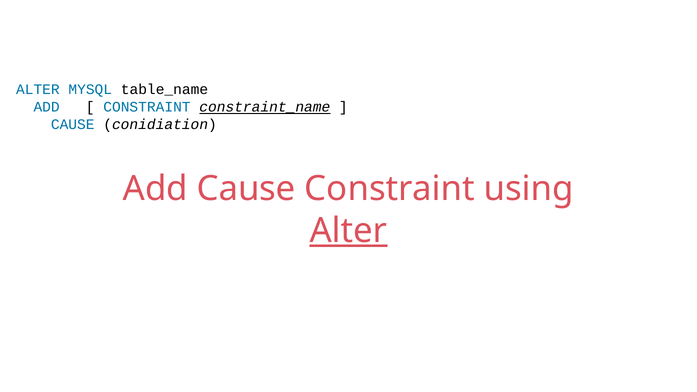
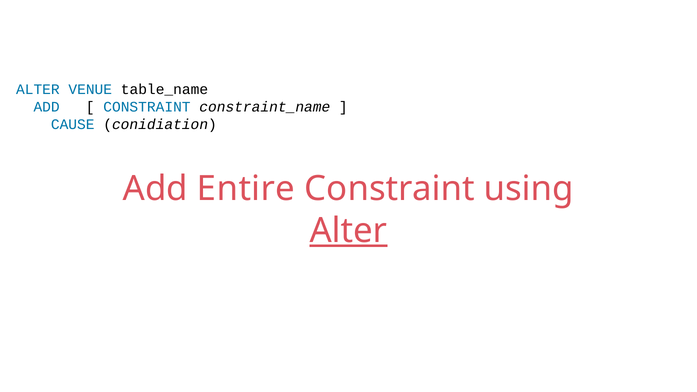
MYSQL: MYSQL -> VENUE (90, 90)
constraint_name underline: present -> none (265, 107)
Add Cause: Cause -> Entire (246, 189)
